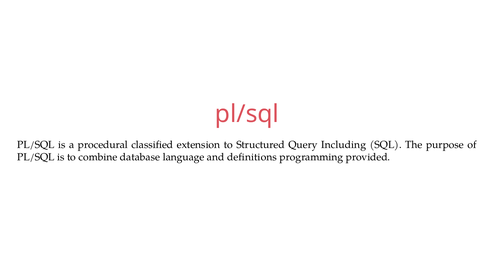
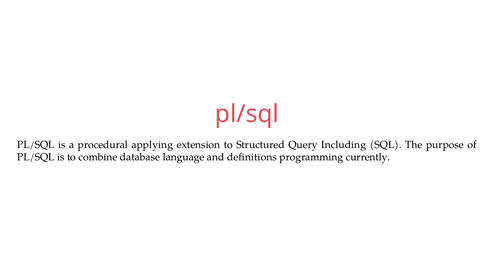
classified: classified -> applying (152, 145)
provided: provided -> currently (368, 157)
